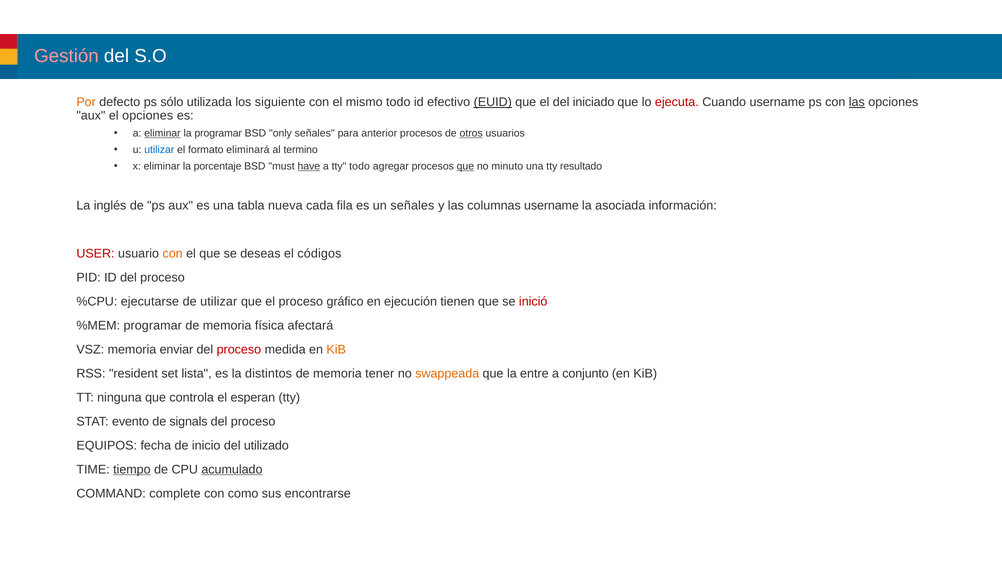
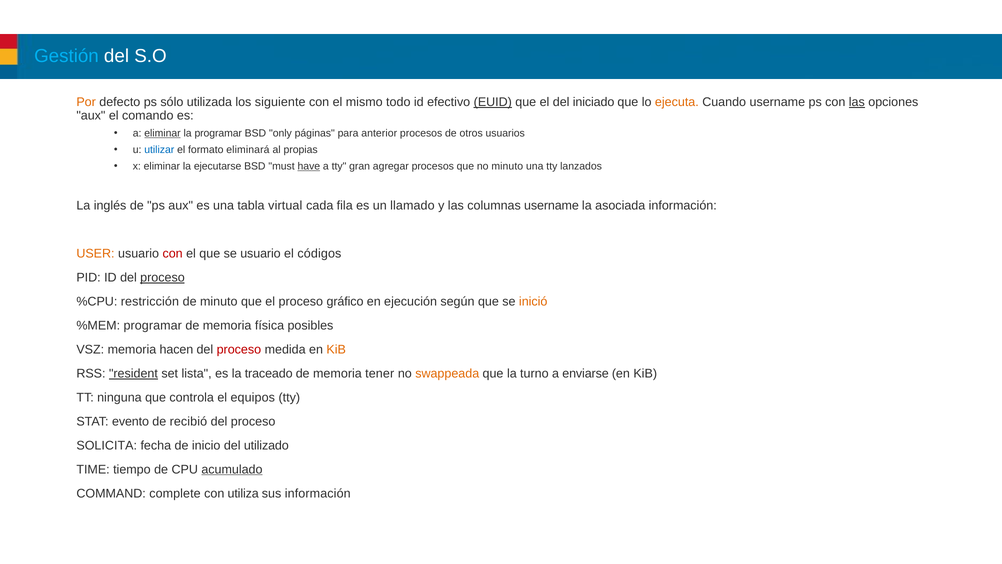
Gestión colour: pink -> light blue (66, 56)
ejecuta colour: red -> orange (677, 102)
el opciones: opciones -> comando (148, 116)
only señales: señales -> páginas (315, 133)
otros underline: present -> none (471, 133)
termino: termino -> propias (301, 150)
porcentaje: porcentaje -> ejecutarse (218, 166)
tty todo: todo -> gran (360, 166)
que underline: present -> none (465, 166)
resultado: resultado -> lanzados (581, 166)
nueva: nueva -> virtual (285, 206)
un señales: señales -> llamado (412, 206)
USER colour: red -> orange (95, 253)
con colour: orange -> red (173, 253)
se deseas: deseas -> usuario (260, 253)
proceso underline: none -> present (162, 277)
ejecutarse: ejecutarse -> restricción (150, 301)
de utilizar: utilizar -> minuto (219, 301)
tienen: tienen -> según (457, 301)
inició colour: red -> orange (533, 301)
afectará: afectará -> posibles (310, 325)
enviar: enviar -> hacen (176, 349)
resident underline: none -> present (133, 373)
distintos: distintos -> traceado (269, 373)
entre: entre -> turno (534, 373)
conjunto: conjunto -> enviarse (586, 373)
esperan: esperan -> equipos (253, 397)
signals: signals -> recibió (188, 421)
EQUIPOS: EQUIPOS -> SOLICITA (107, 445)
tiempo underline: present -> none (132, 469)
como: como -> utiliza (243, 493)
sus encontrarse: encontrarse -> información (318, 493)
